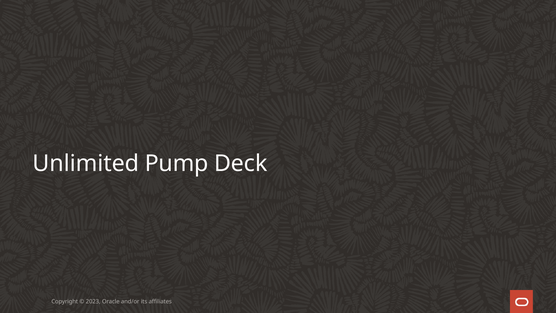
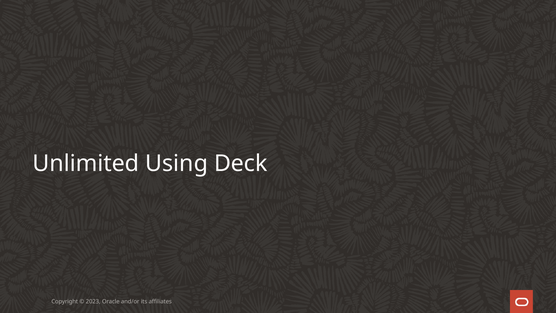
Pump: Pump -> Using (176, 164)
